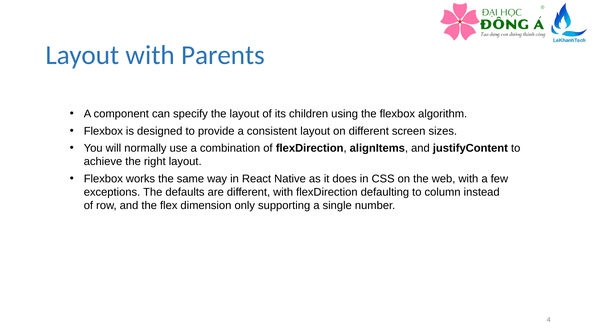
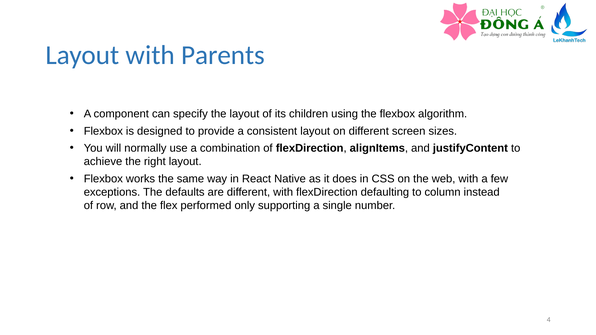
dimension: dimension -> performed (206, 206)
